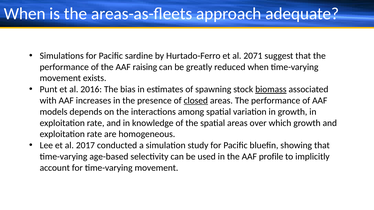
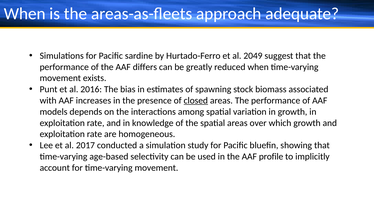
2071: 2071 -> 2049 (253, 56)
raising: raising -> differs (145, 67)
biomass underline: present -> none (271, 90)
